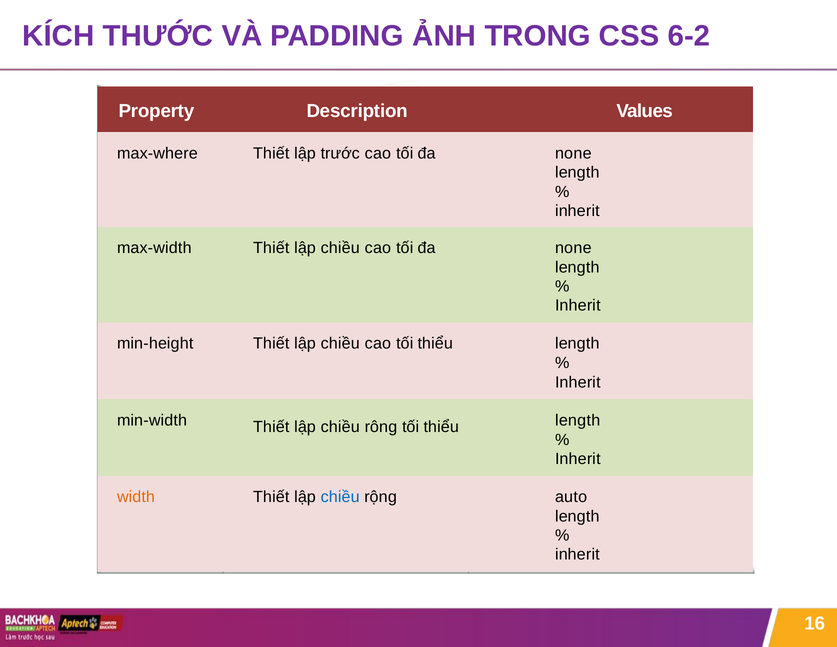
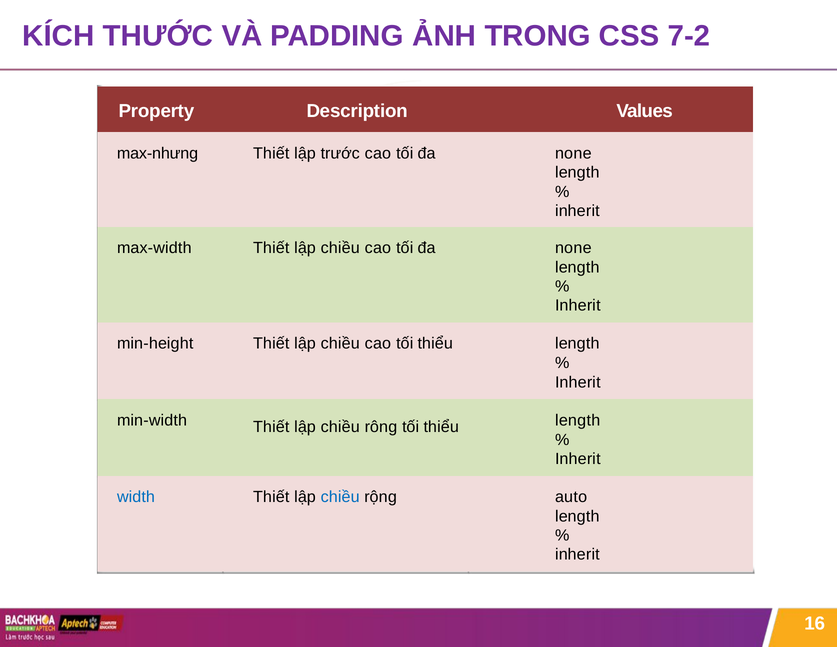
6-2: 6-2 -> 7-2 (689, 36)
max-where: max-where -> max-nhưng (158, 153)
width colour: orange -> blue (136, 497)
